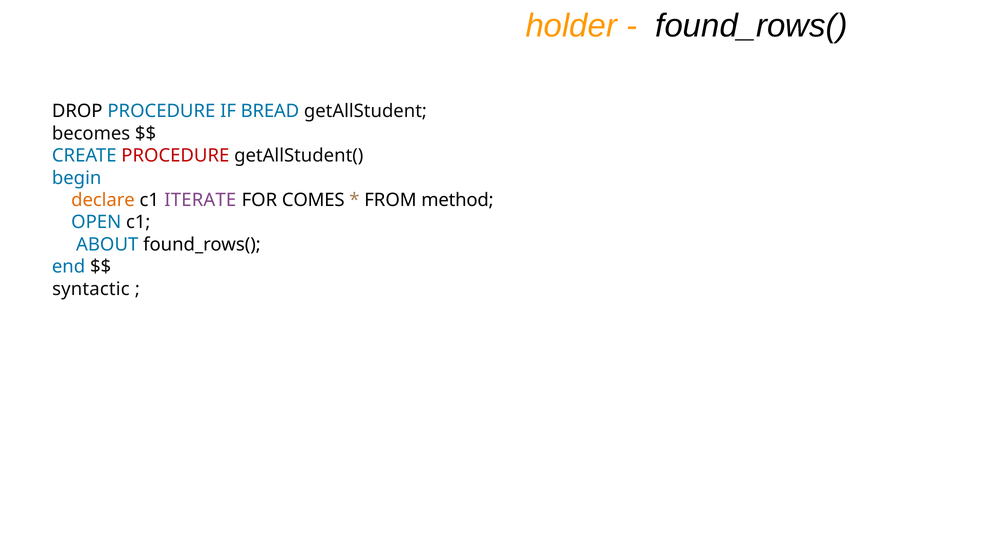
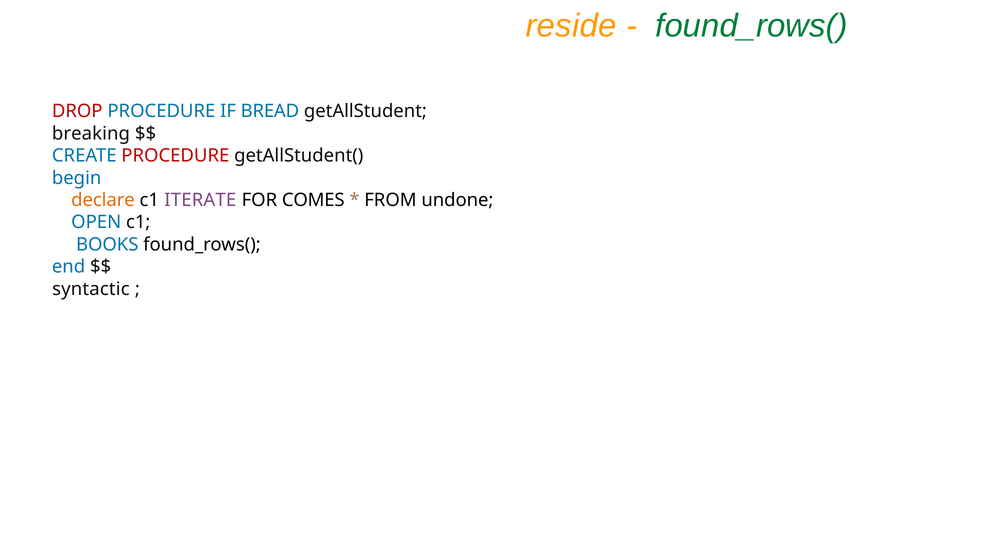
holder: holder -> reside (571, 26)
found_rows( colour: black -> green (752, 26)
DROP colour: black -> red (77, 111)
becomes: becomes -> breaking (91, 133)
method: method -> undone (457, 200)
ABOUT: ABOUT -> BOOKS (107, 245)
